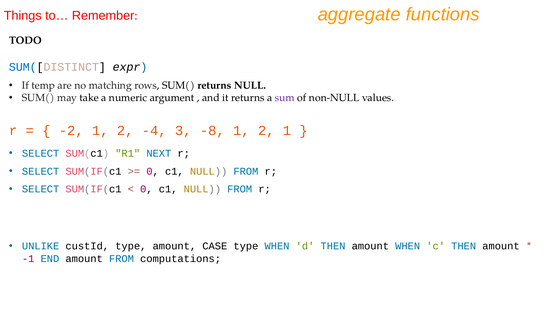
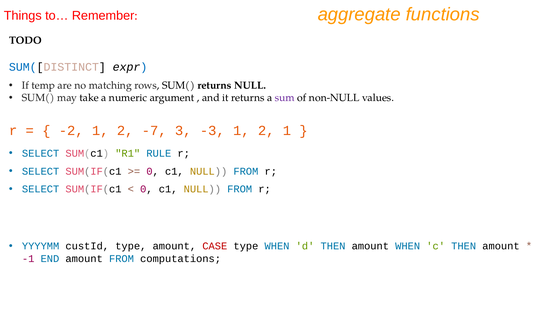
-4: -4 -> -7 (154, 131)
-8: -8 -> -3 (212, 131)
NEXT: NEXT -> RULE (159, 153)
UNLIKE: UNLIKE -> YYYYMM (41, 246)
CASE colour: black -> red (215, 246)
